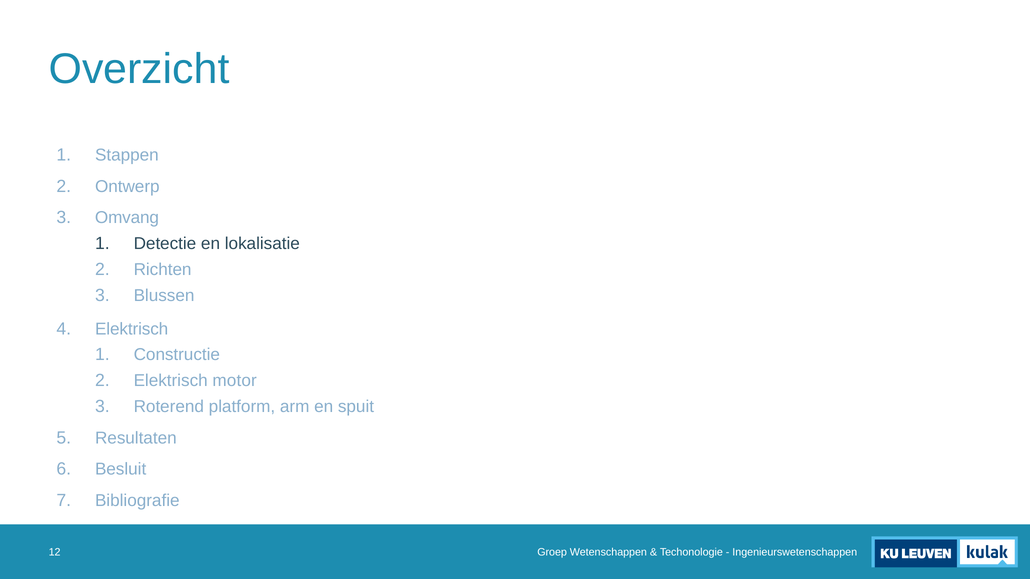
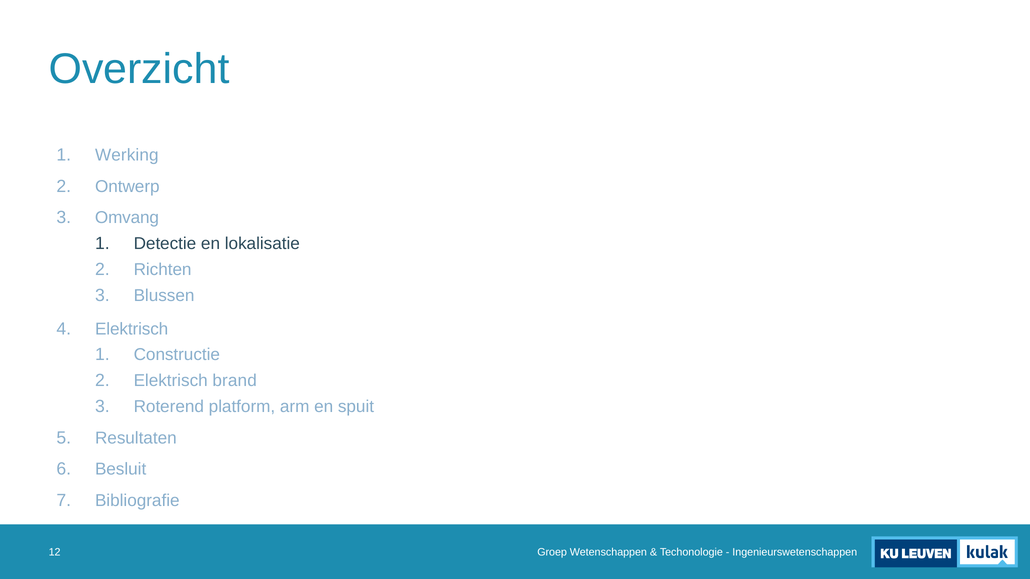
Stappen: Stappen -> Werking (127, 155)
motor: motor -> brand (235, 381)
